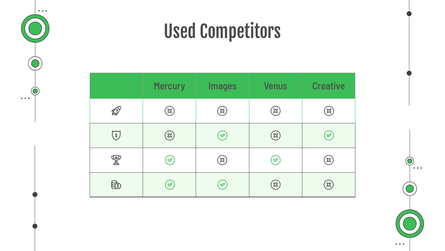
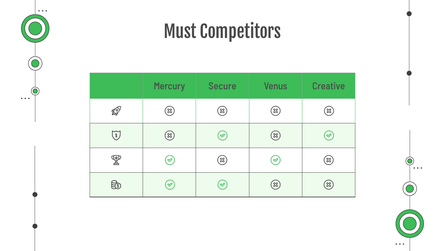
Used: Used -> Must (180, 33)
Images: Images -> Secure (222, 86)
